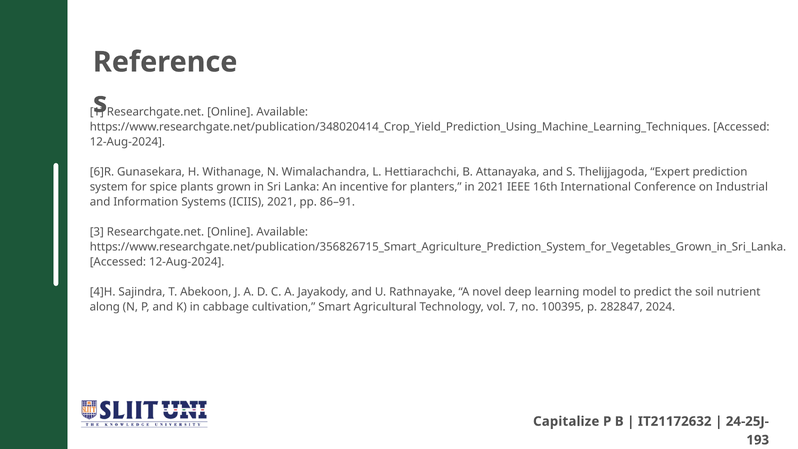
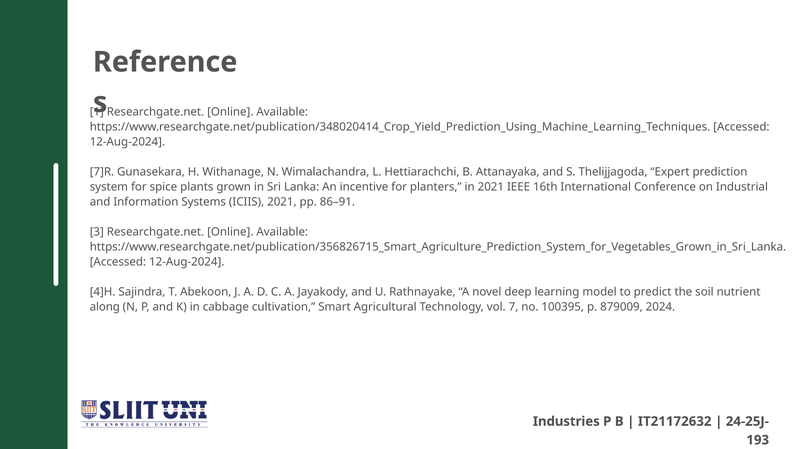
6]R: 6]R -> 7]R (102, 172)
282847: 282847 -> 879009 (621, 307)
Capitalize: Capitalize -> Industries (566, 421)
